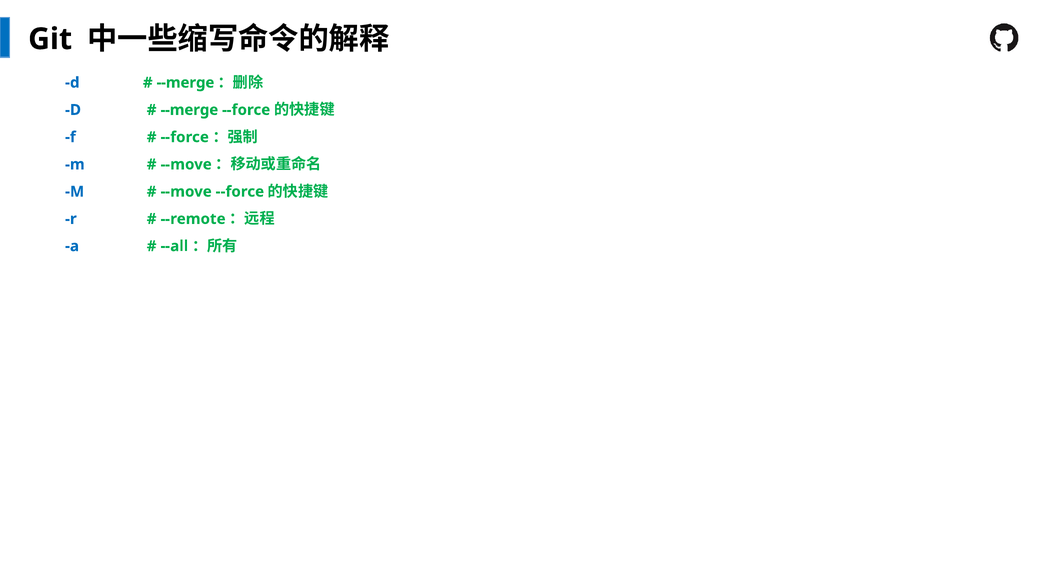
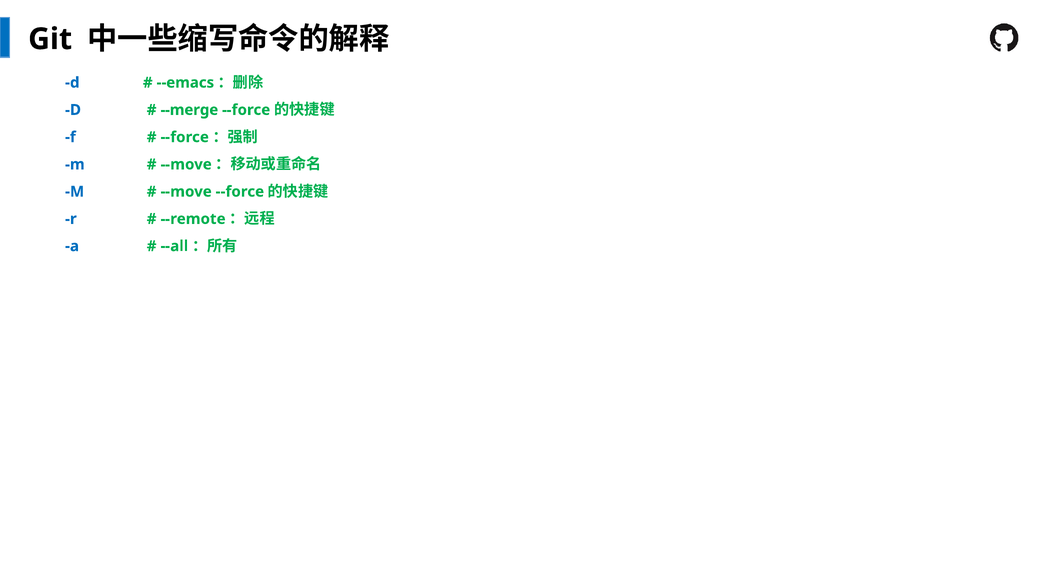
--merge: --merge -> --emacs (185, 83)
